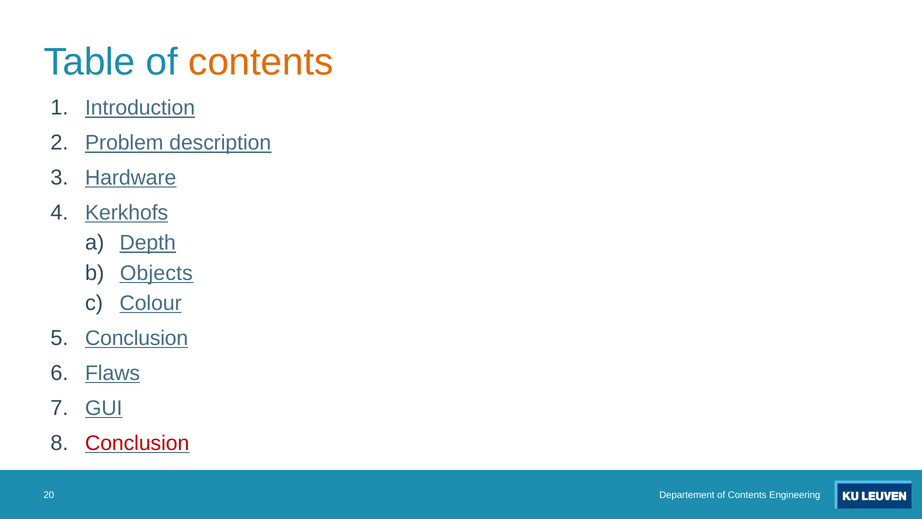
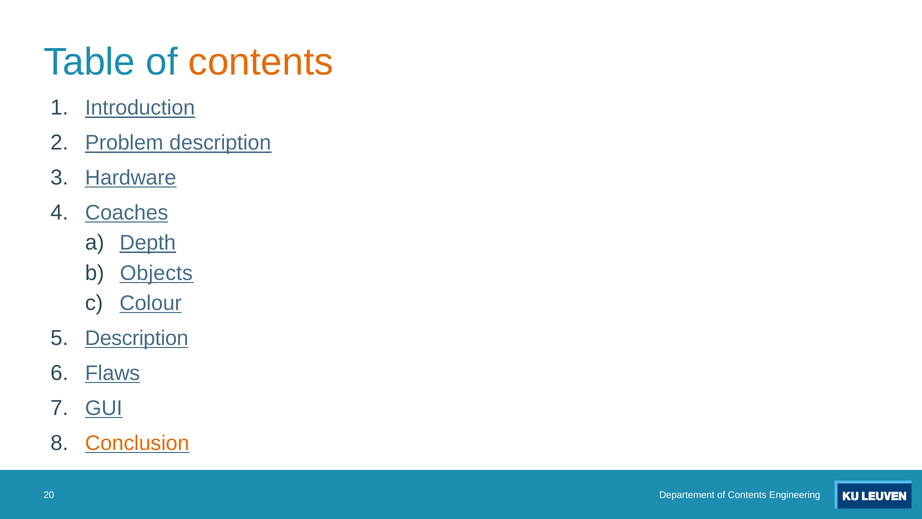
Kerkhofs: Kerkhofs -> Coaches (127, 213)
Conclusion: Conclusion -> Description (137, 338)
Conclusion colour: red -> orange (137, 443)
